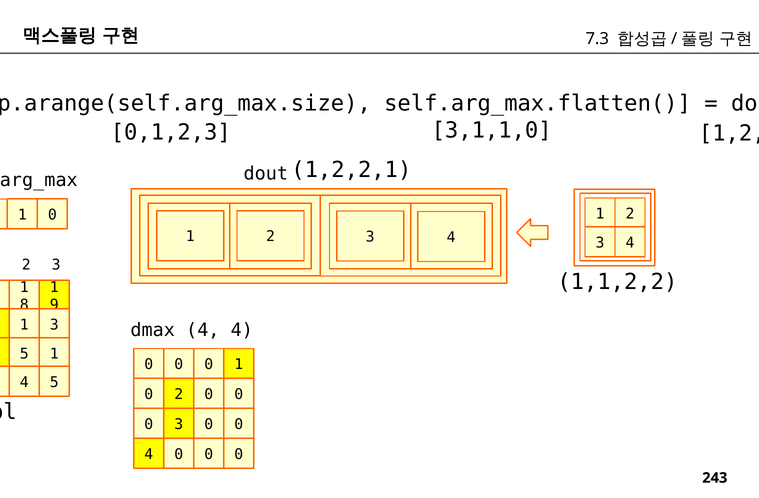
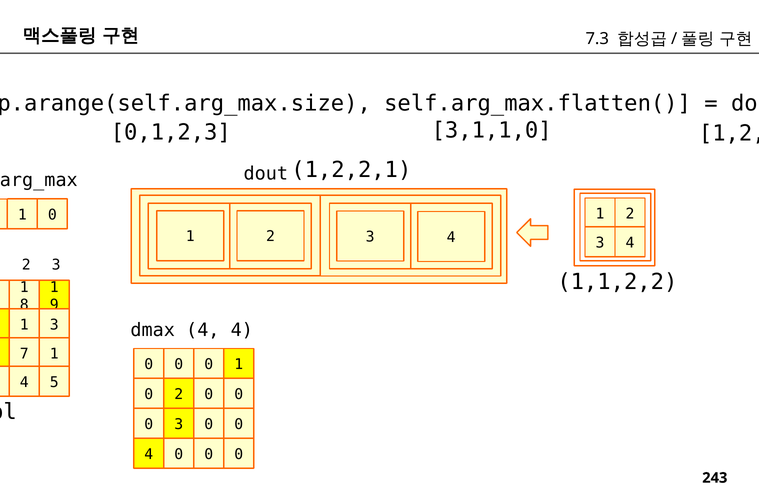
5: 5 -> 7 (24, 354)
